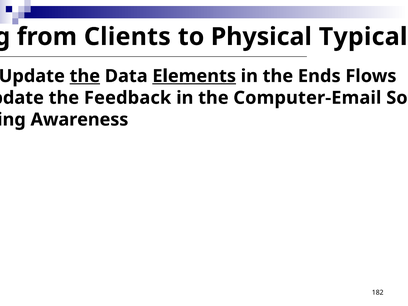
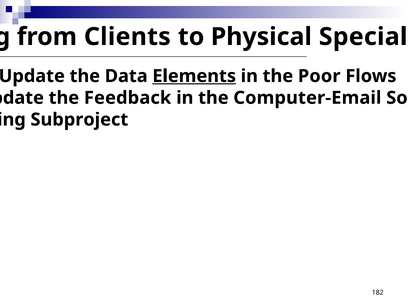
Typical: Typical -> Special (363, 37)
the underline: present -> none (85, 76)
Ends: Ends -> Poor (319, 76)
Awareness: Awareness -> Subproject (79, 120)
